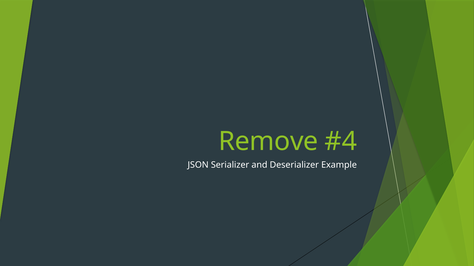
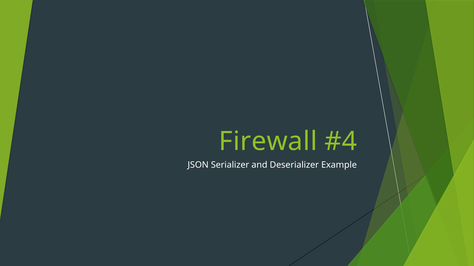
Remove: Remove -> Firewall (268, 142)
